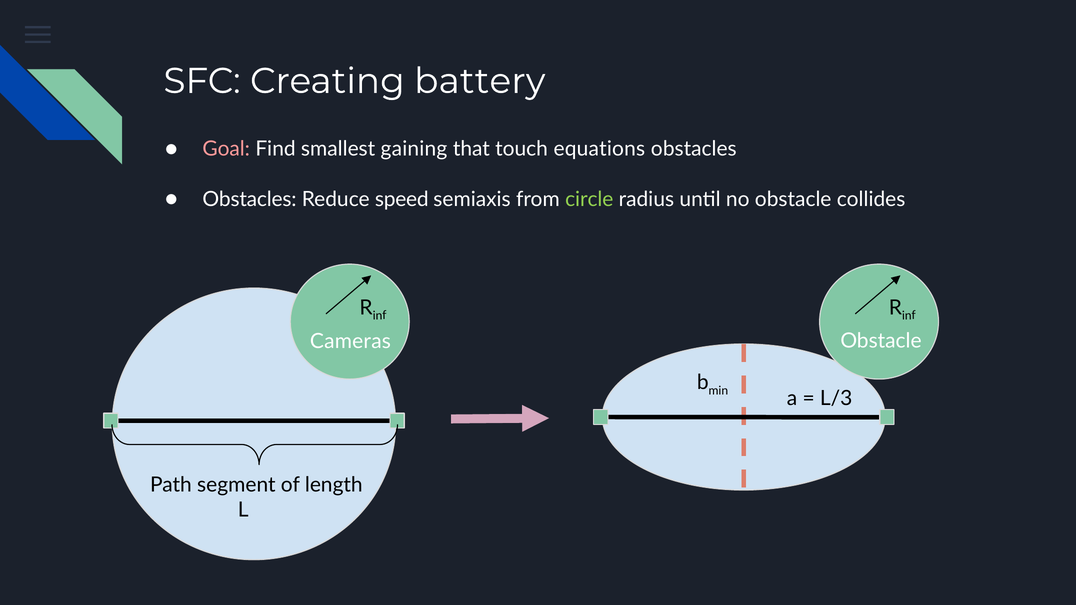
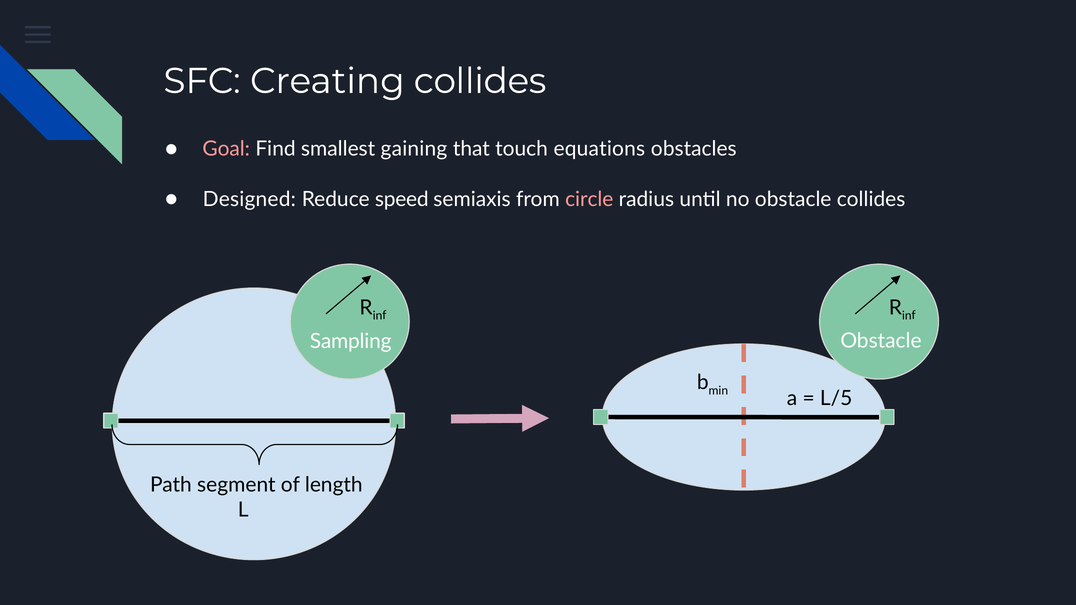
Creating battery: battery -> collides (480, 81)
Obstacles: Obstacles -> Designed (249, 199)
circle colour: light green -> pink (589, 199)
Cameras: Cameras -> Sampling (351, 341)
L/3: L/3 -> L/5 (836, 398)
